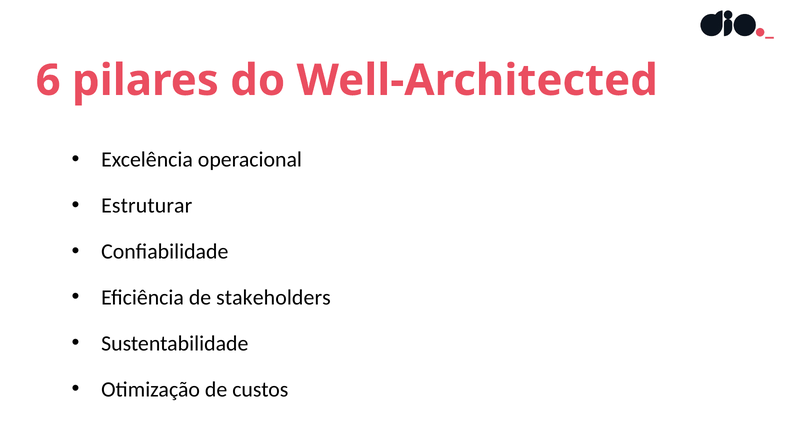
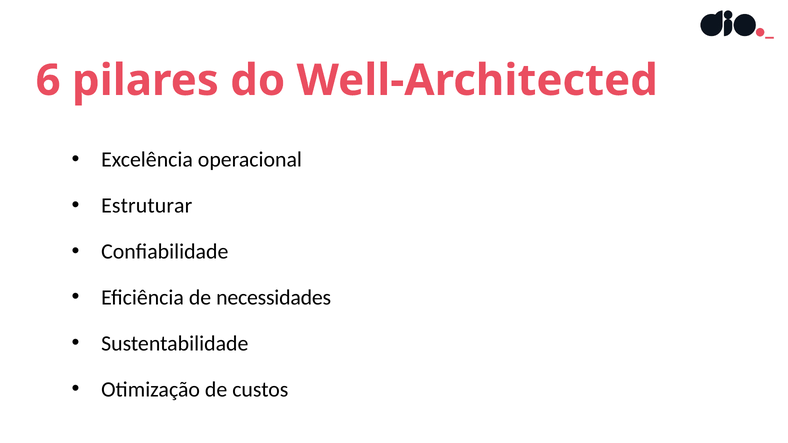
stakeholders: stakeholders -> necessidades (274, 298)
